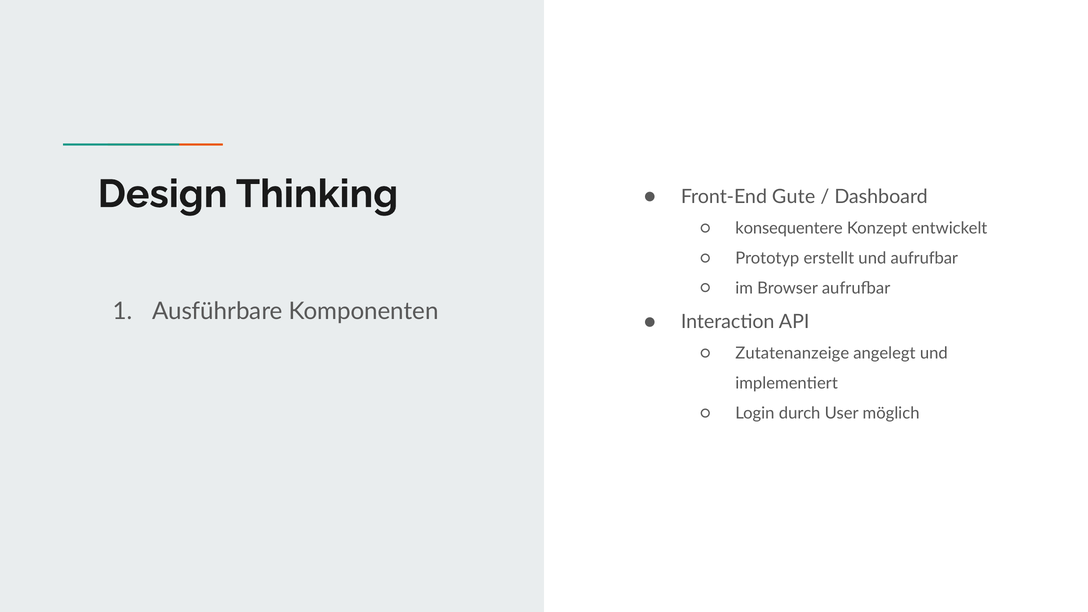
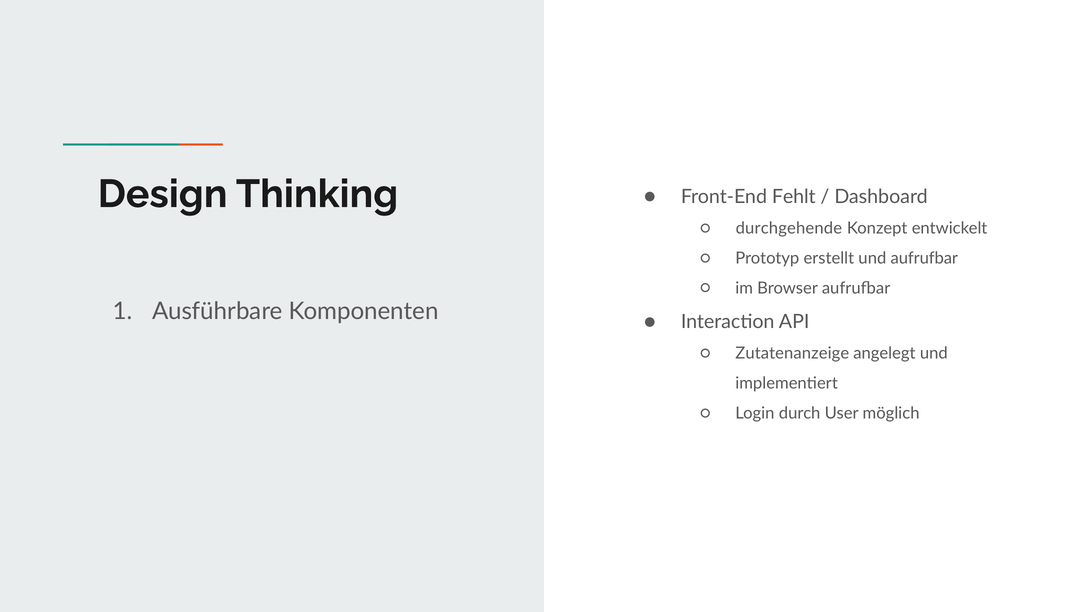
Gute: Gute -> Fehlt (794, 197)
konsequentere: konsequentere -> durchgehende (789, 228)
